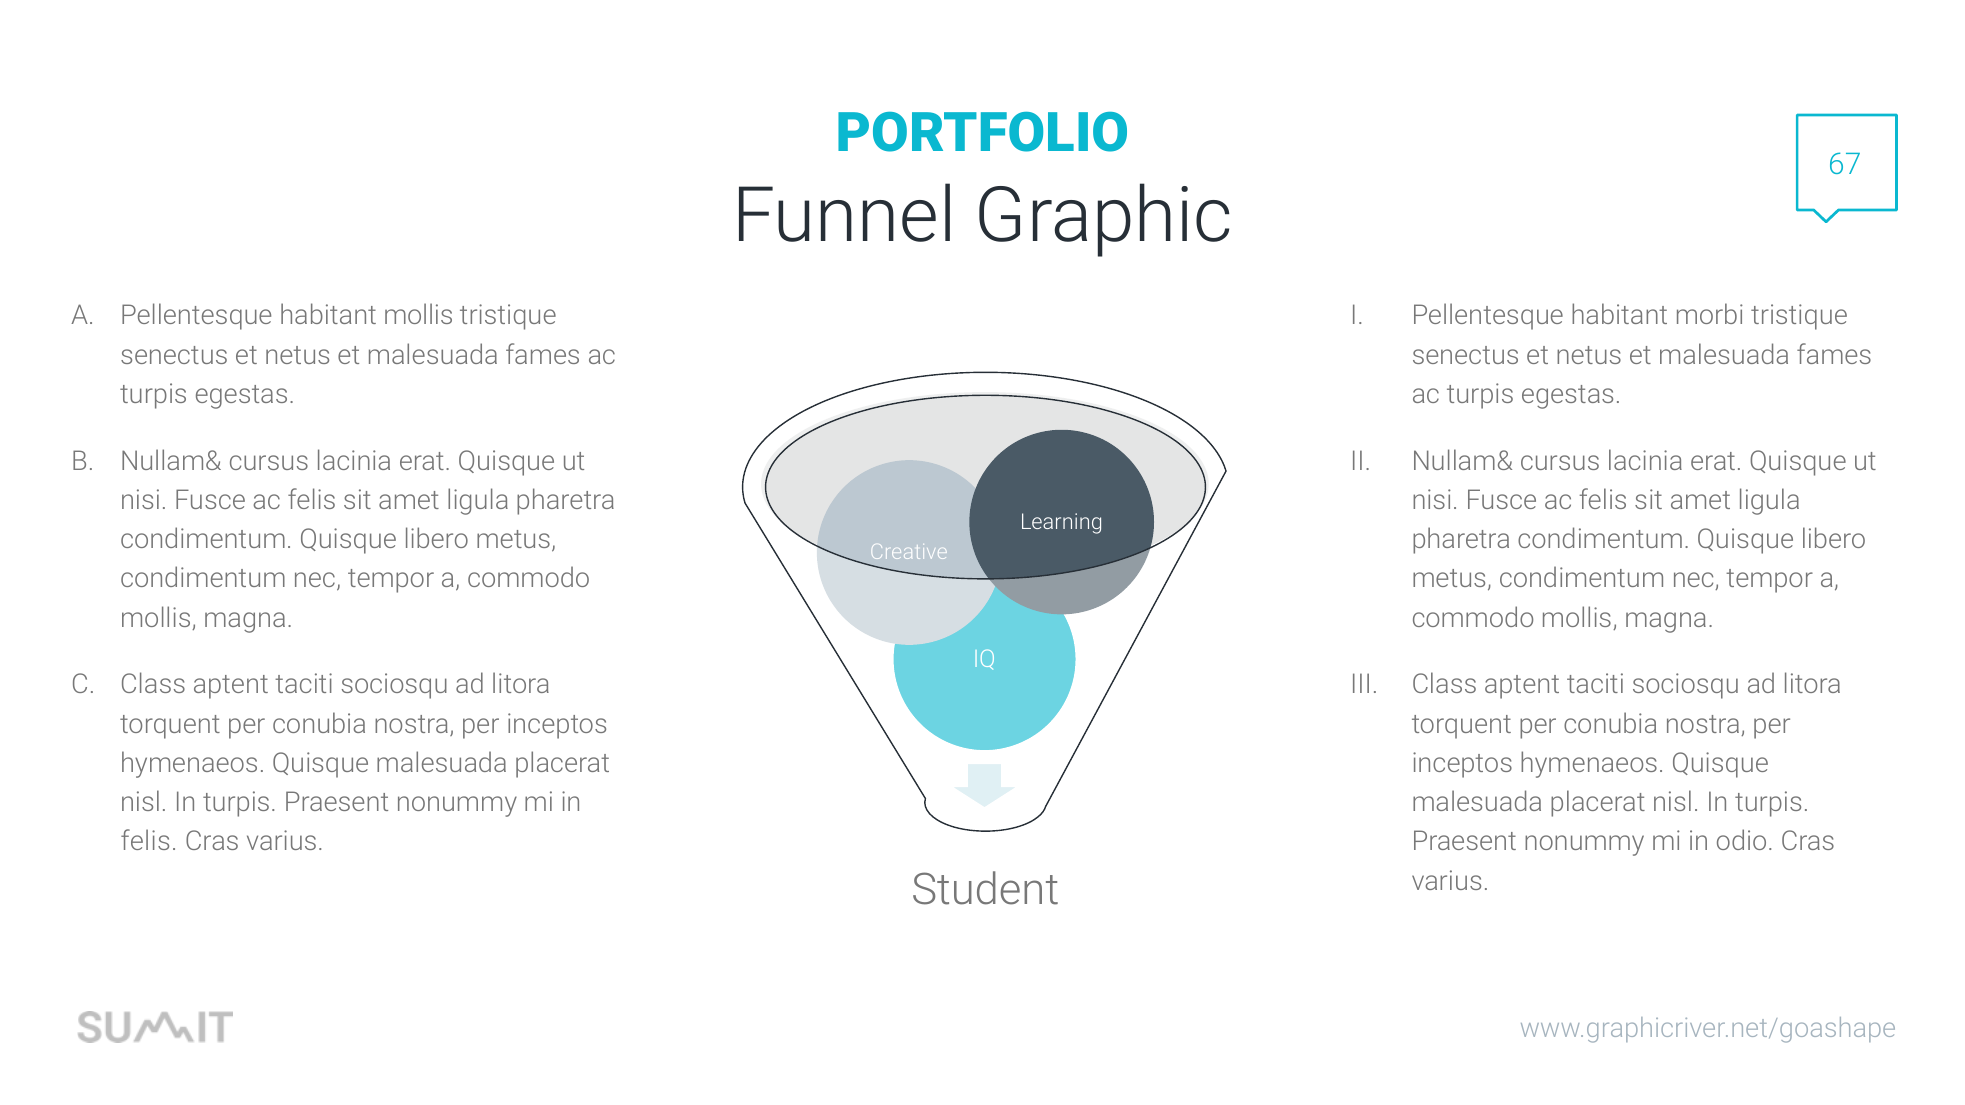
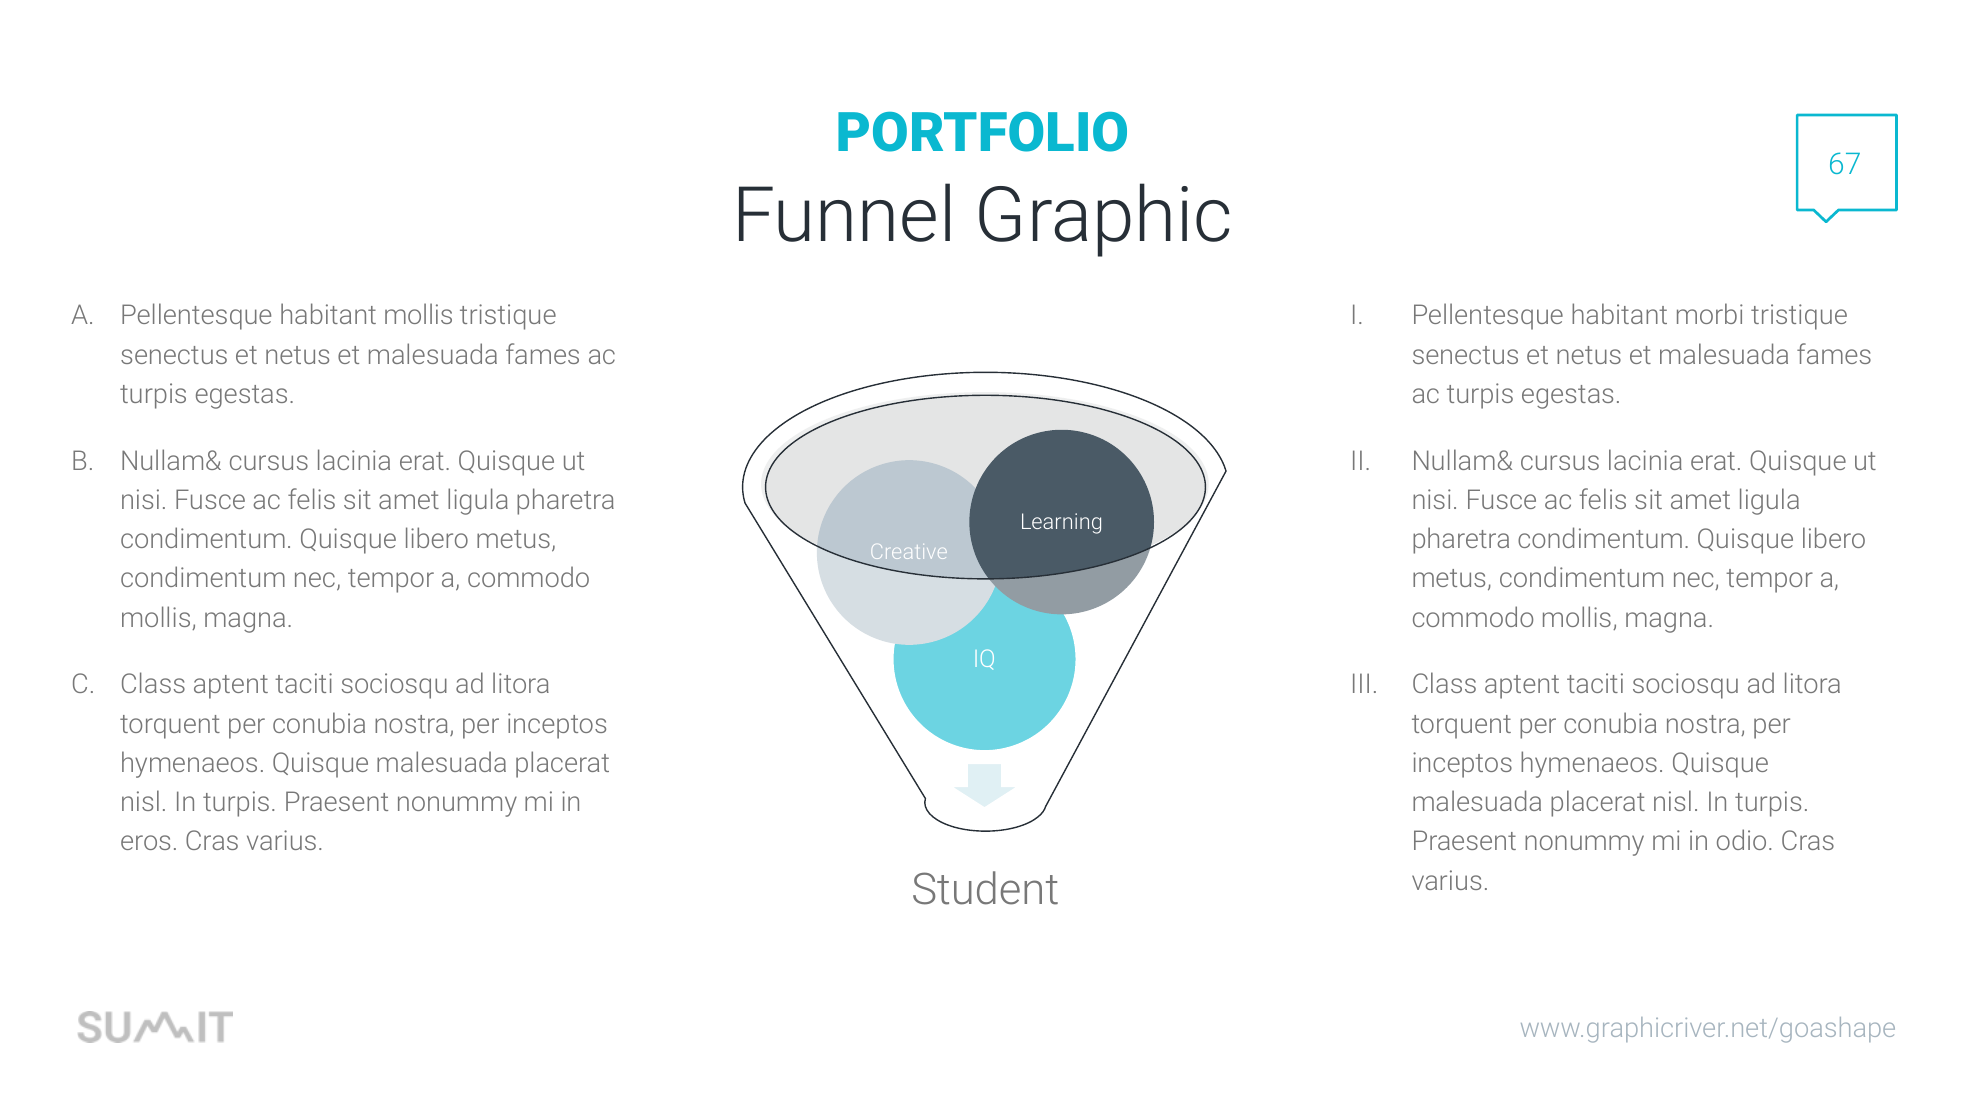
felis: felis -> eros (149, 842)
